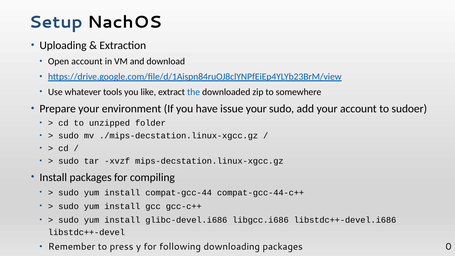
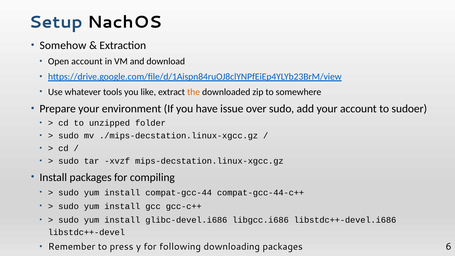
Uploading: Uploading -> Somehow (63, 45)
the colour: blue -> orange (194, 92)
issue your: your -> over (256, 109)
0: 0 -> 6 (449, 247)
